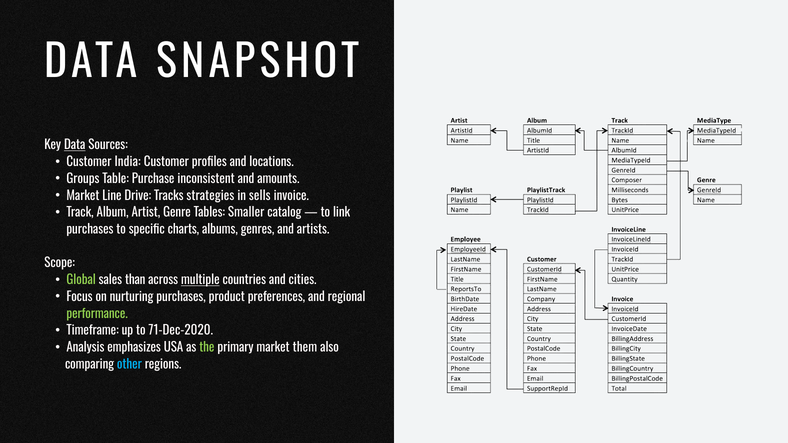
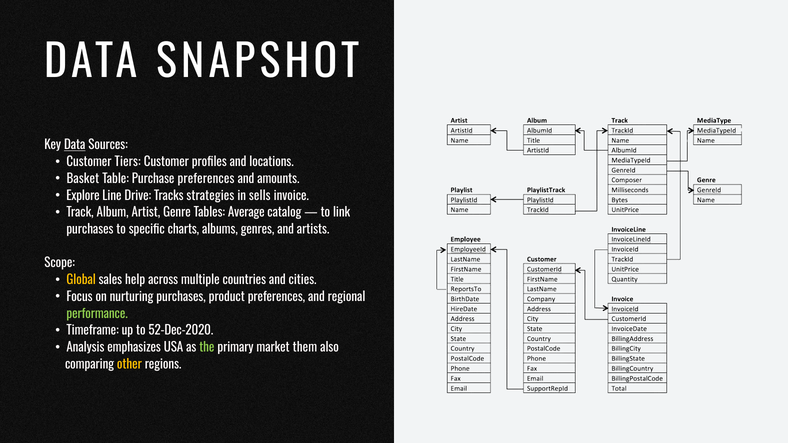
India: India -> Tiers (128, 162)
Groups: Groups -> Basket (83, 179)
Purchase inconsistent: inconsistent -> preferences (206, 179)
Market: Market -> Explore (83, 196)
Smaller: Smaller -> Average (246, 213)
Global colour: light green -> yellow (81, 280)
than: than -> help (135, 280)
multiple underline: present -> none (200, 280)
71-Dec-2020: 71-Dec-2020 -> 52-Dec-2020 (181, 331)
other colour: light blue -> yellow (129, 365)
